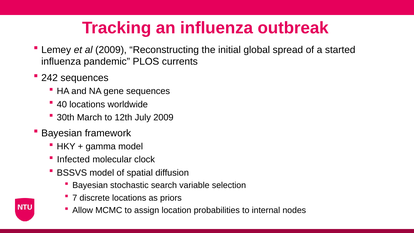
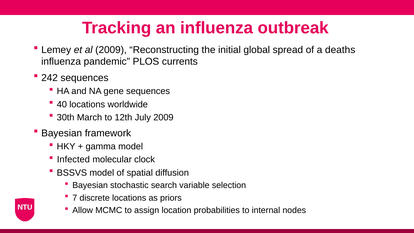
started: started -> deaths (340, 50)
